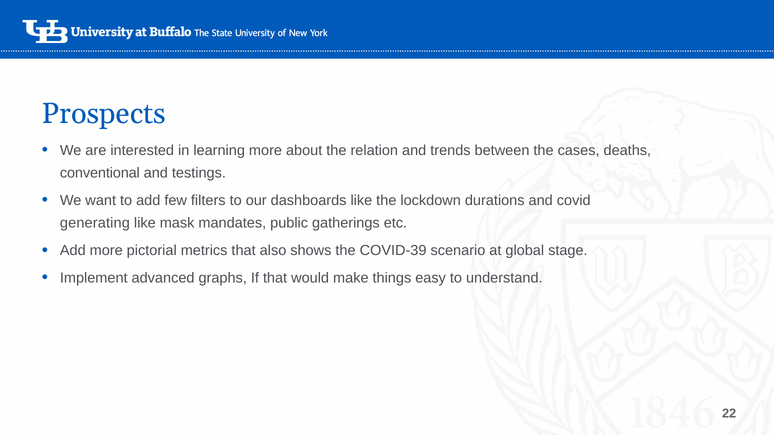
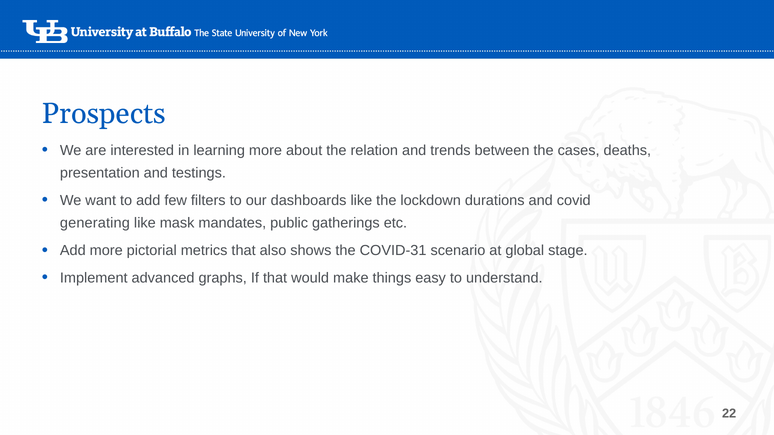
conventional: conventional -> presentation (100, 173)
COVID-39: COVID-39 -> COVID-31 (393, 251)
